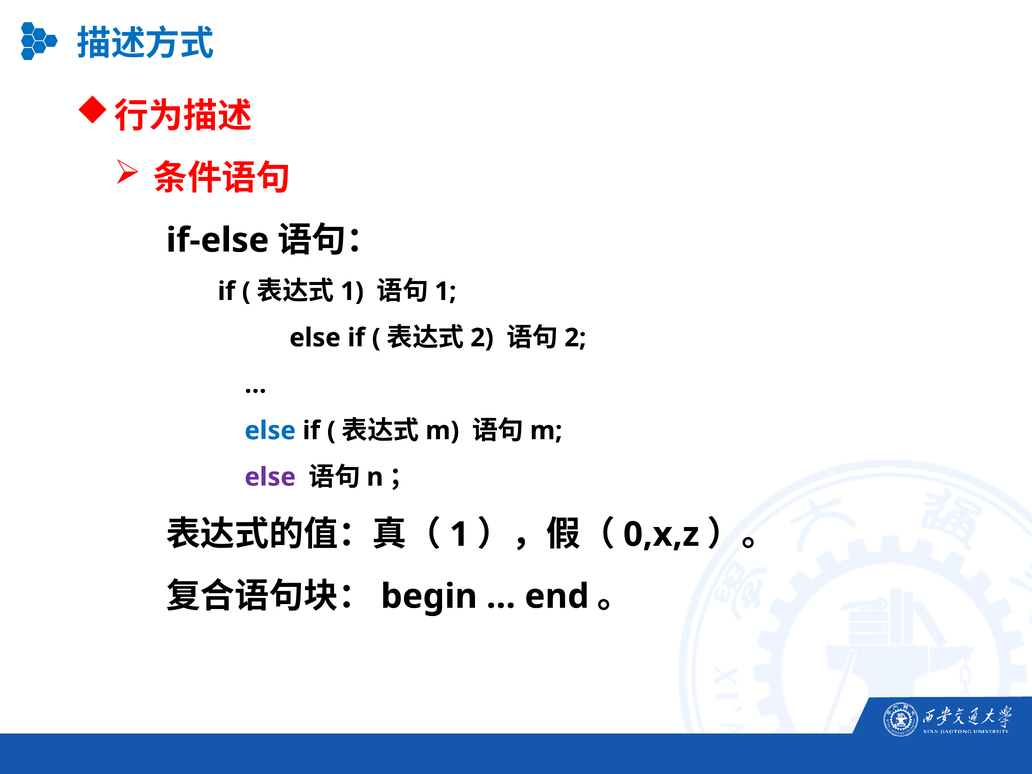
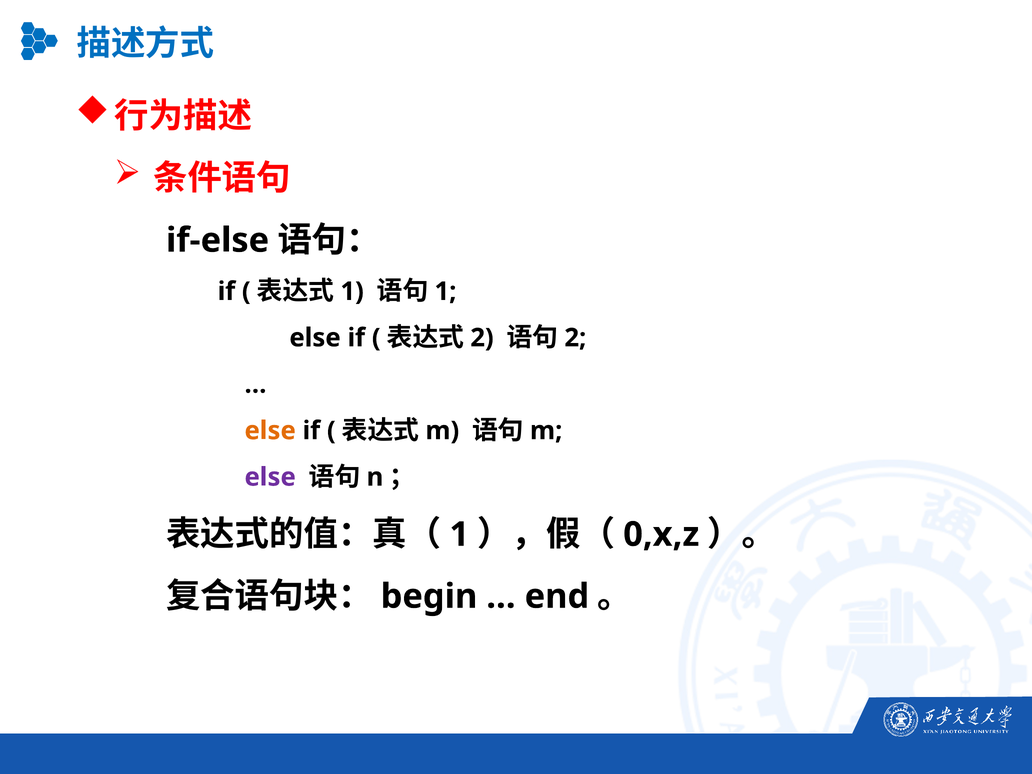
else colour: blue -> orange (270, 431)
